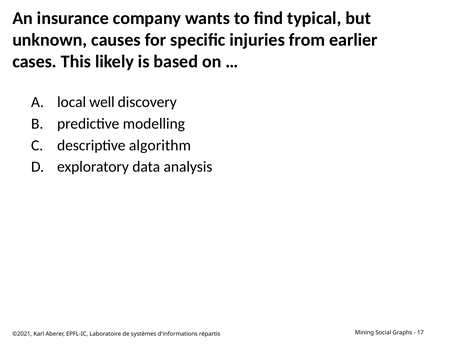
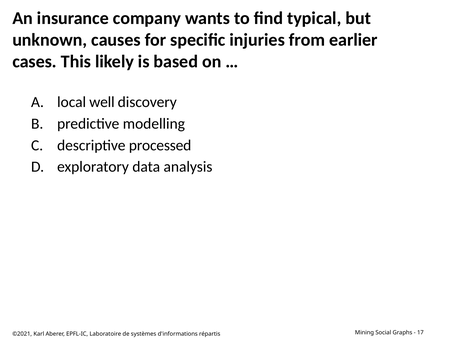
algorithm: algorithm -> processed (160, 145)
